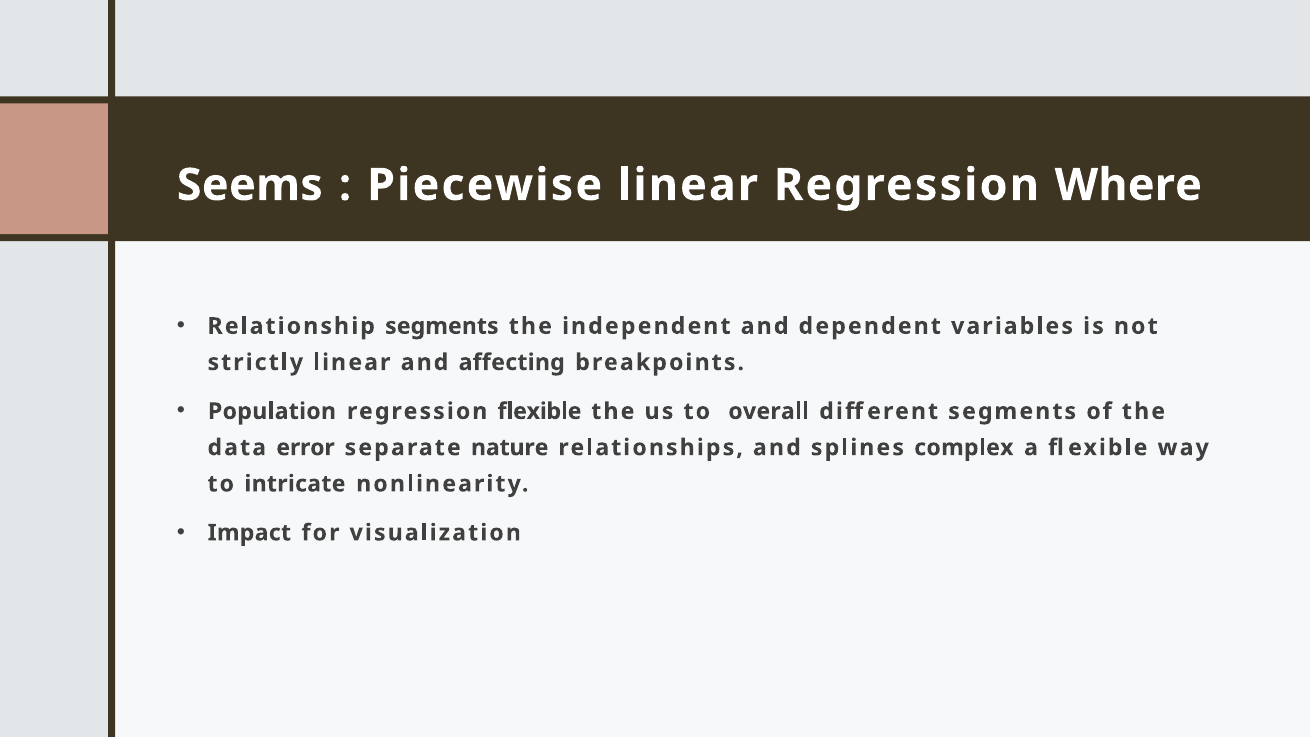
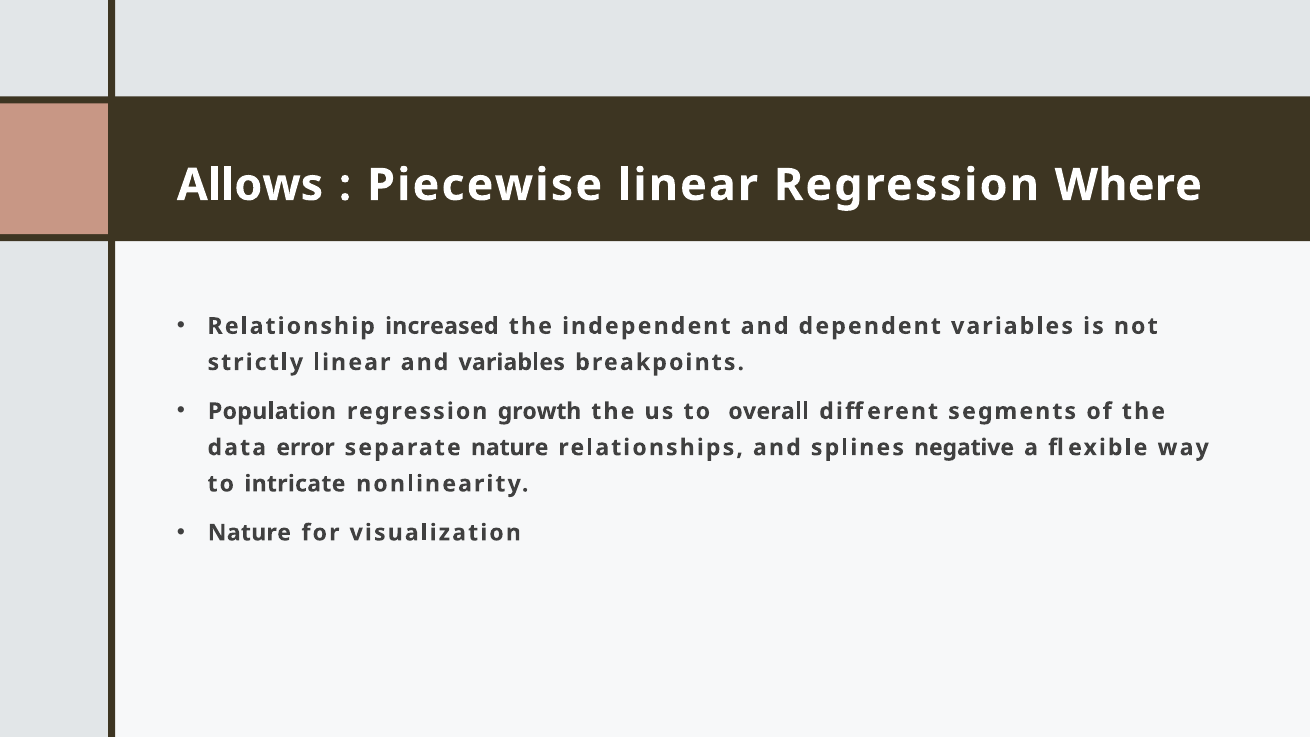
Seems: Seems -> Allows (250, 185)
Relationship segments: segments -> increased (442, 326)
and affecting: affecting -> variables (512, 362)
regression flexible: flexible -> growth (540, 411)
complex: complex -> negative (964, 447)
Impact: Impact -> Nature (249, 533)
